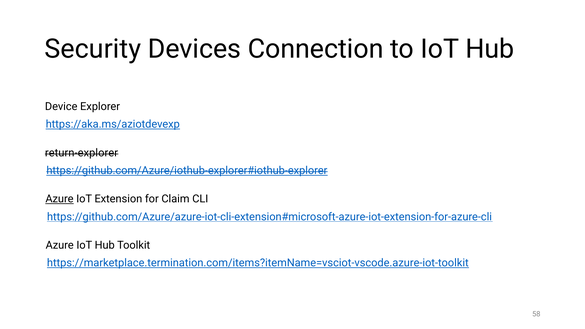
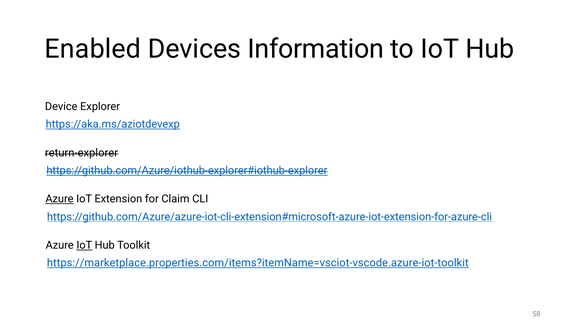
Security: Security -> Enabled (93, 49)
Connection: Connection -> Information (316, 49)
IoT underline: none -> present (84, 245)
https://marketplace.termination.com/items?itemName=vsciot-vscode.azure-iot-toolkit: https://marketplace.termination.com/items?itemName=vsciot-vscode.azure-iot-toolkit -> https://marketplace.properties.com/items?itemName=vsciot-vscode.azure-iot-toolkit (258, 263)
